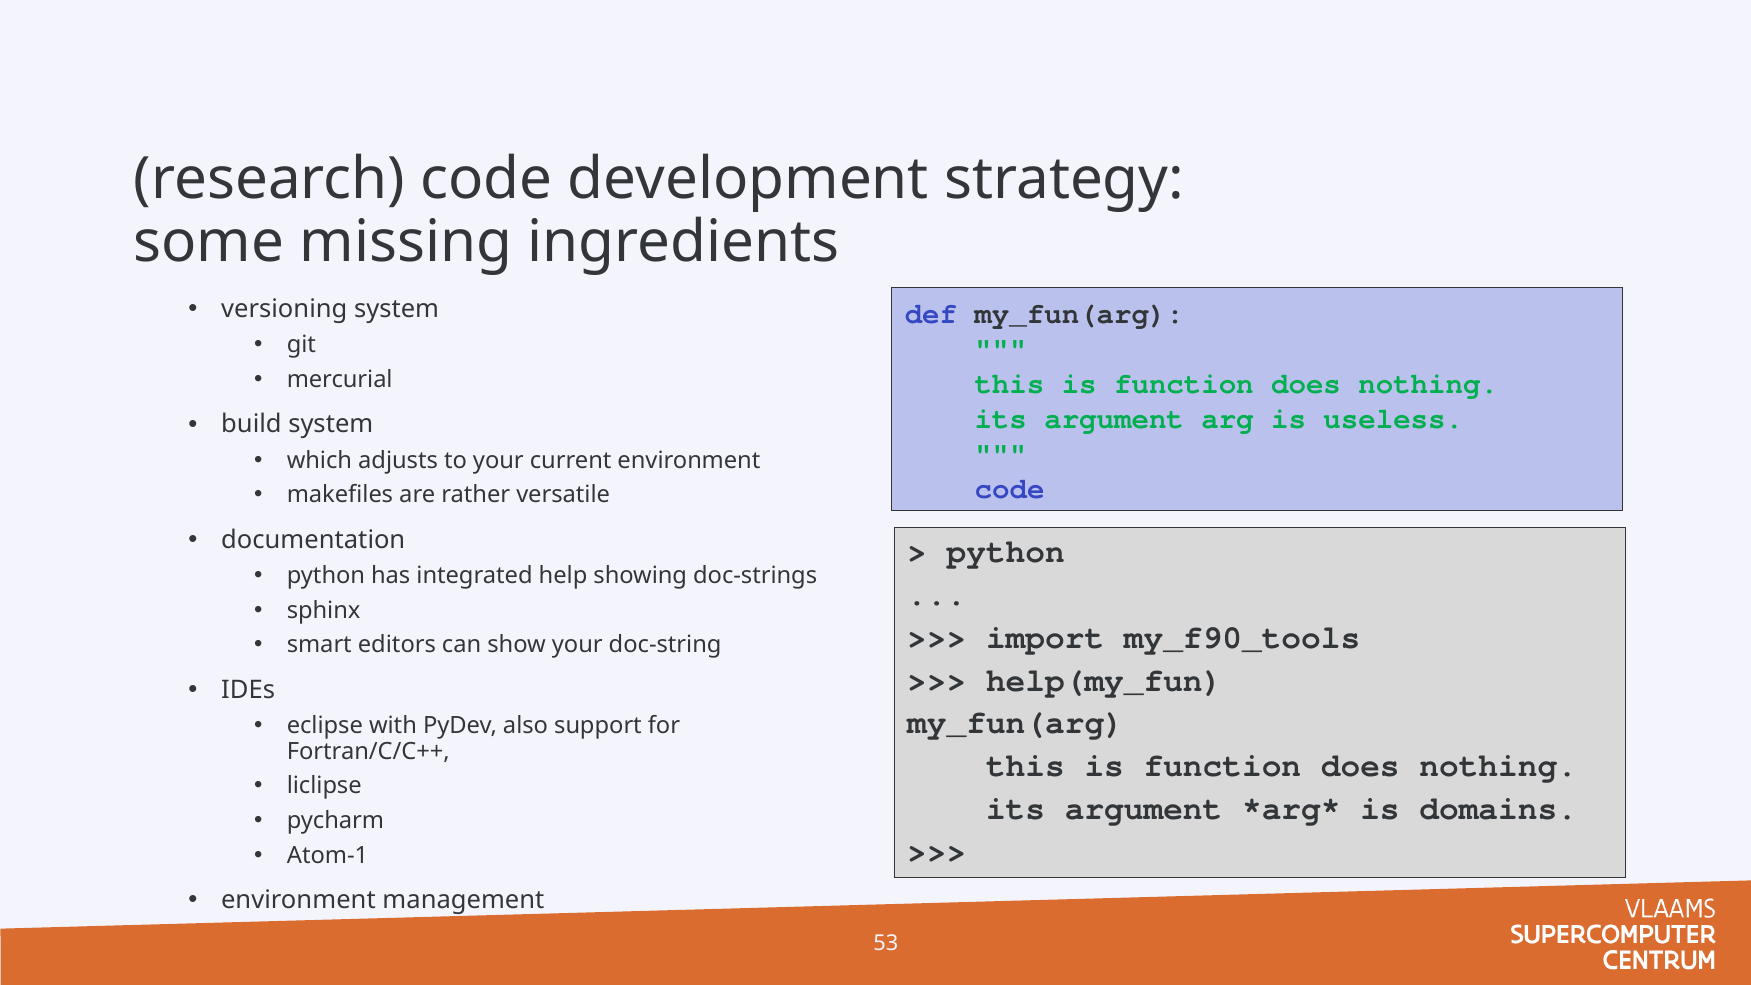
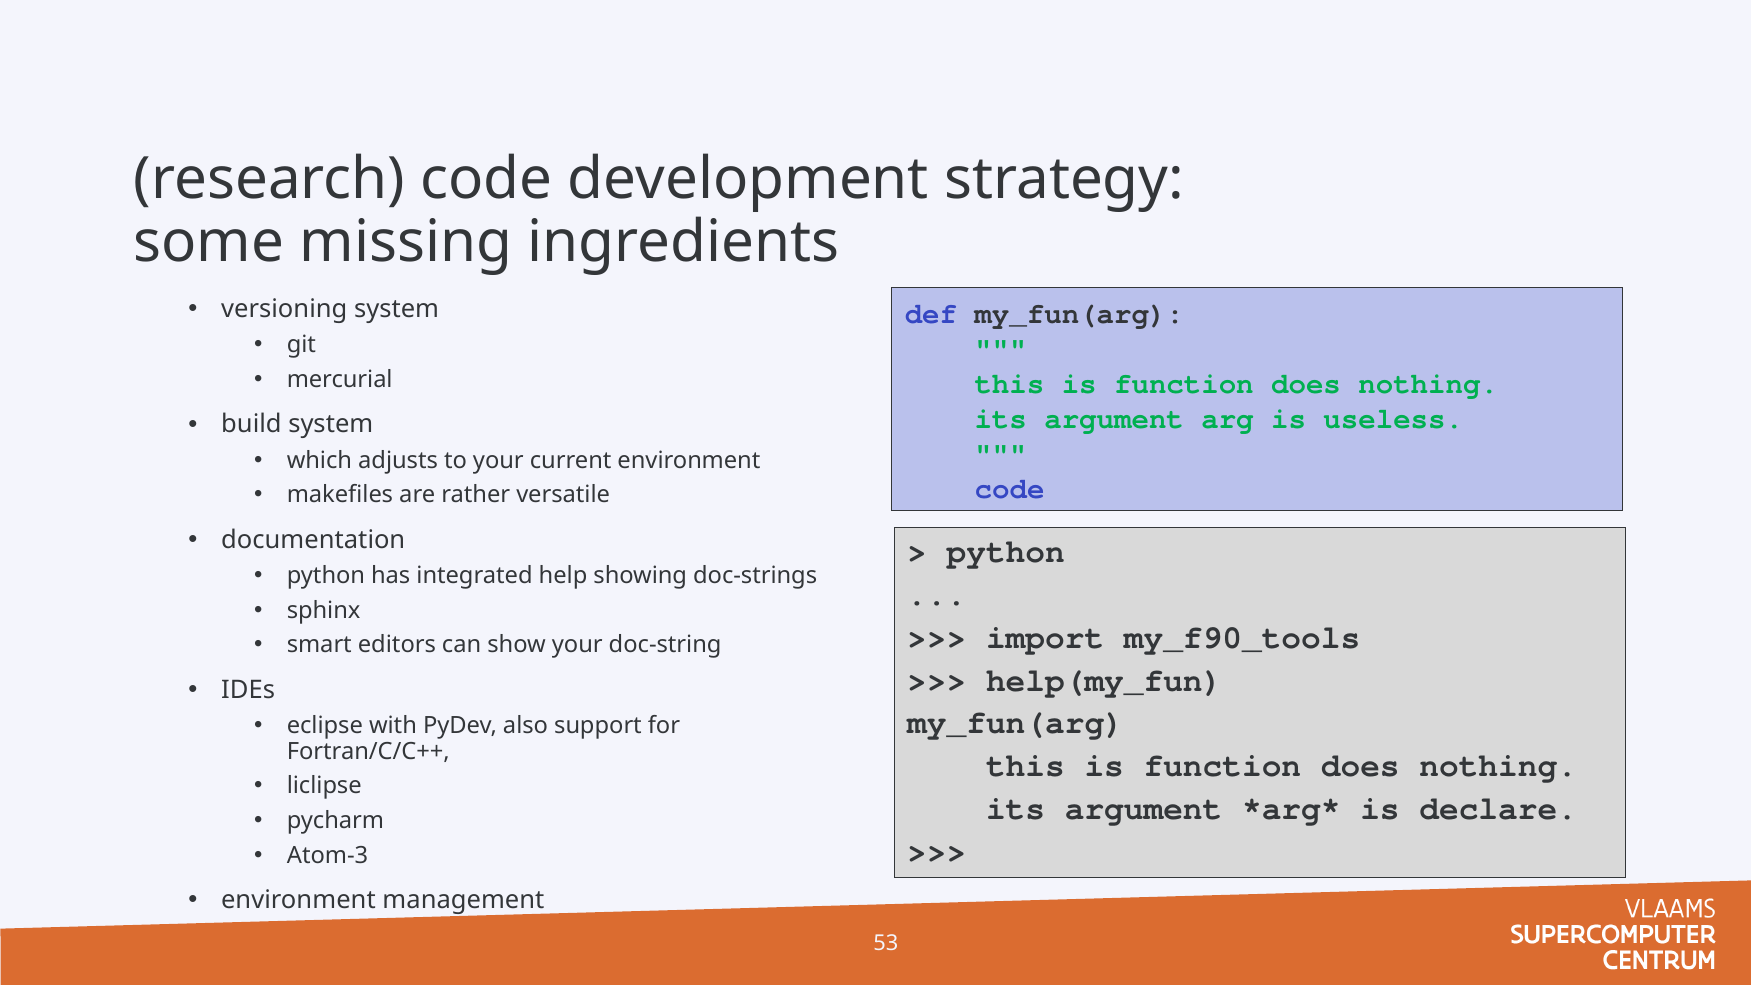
domains: domains -> declare (1498, 809)
Atom-1: Atom-1 -> Atom-3 (328, 855)
